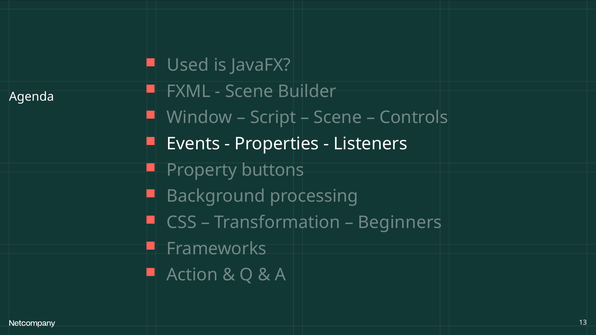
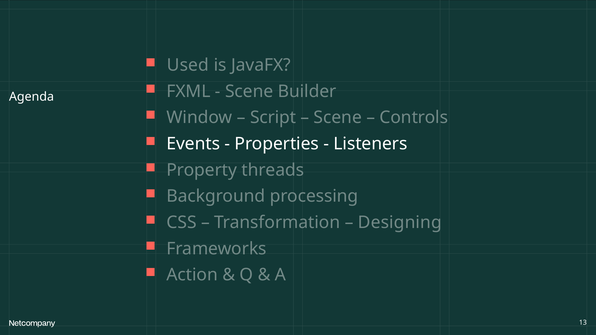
buttons: buttons -> threads (273, 170)
Beginners: Beginners -> Designing (400, 223)
